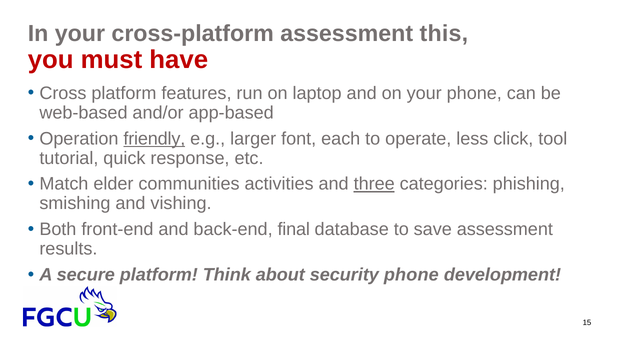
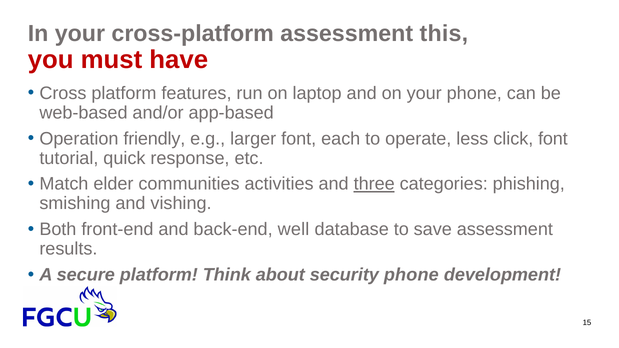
friendly underline: present -> none (154, 139)
click tool: tool -> font (553, 139)
final: final -> well (294, 230)
